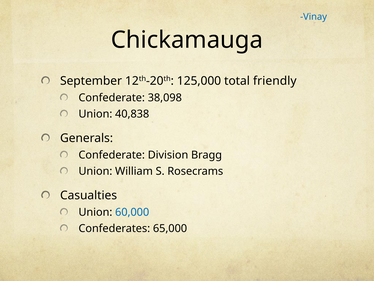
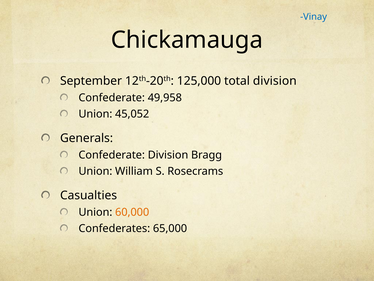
total friendly: friendly -> division (275, 81)
38,098: 38,098 -> 49,958 (165, 98)
40,838: 40,838 -> 45,052 (132, 114)
60,000 colour: blue -> orange (132, 212)
